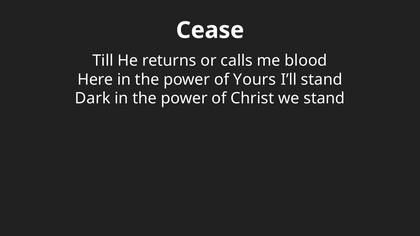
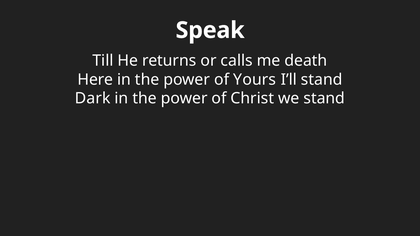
Cease: Cease -> Speak (210, 30)
blood: blood -> death (306, 61)
